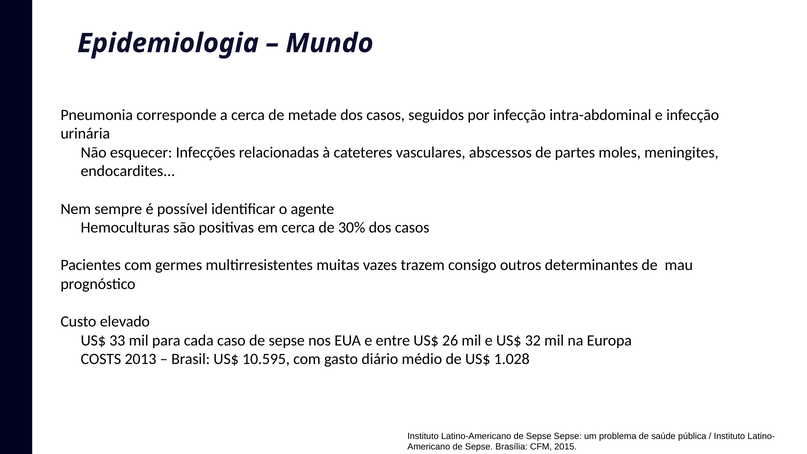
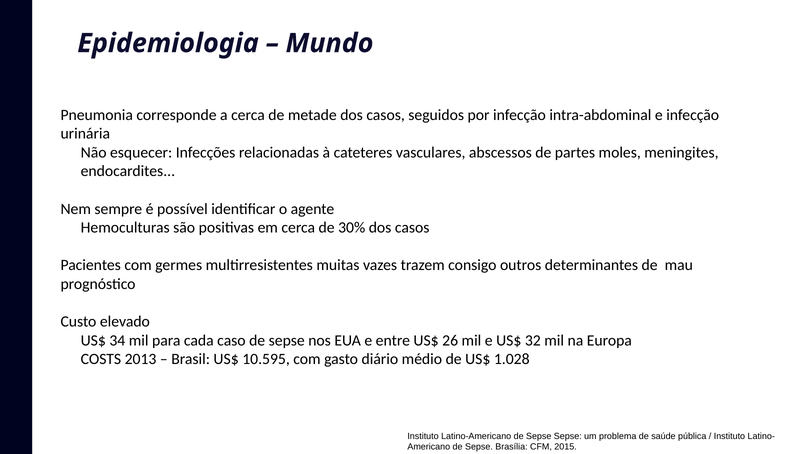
33: 33 -> 34 (117, 340)
